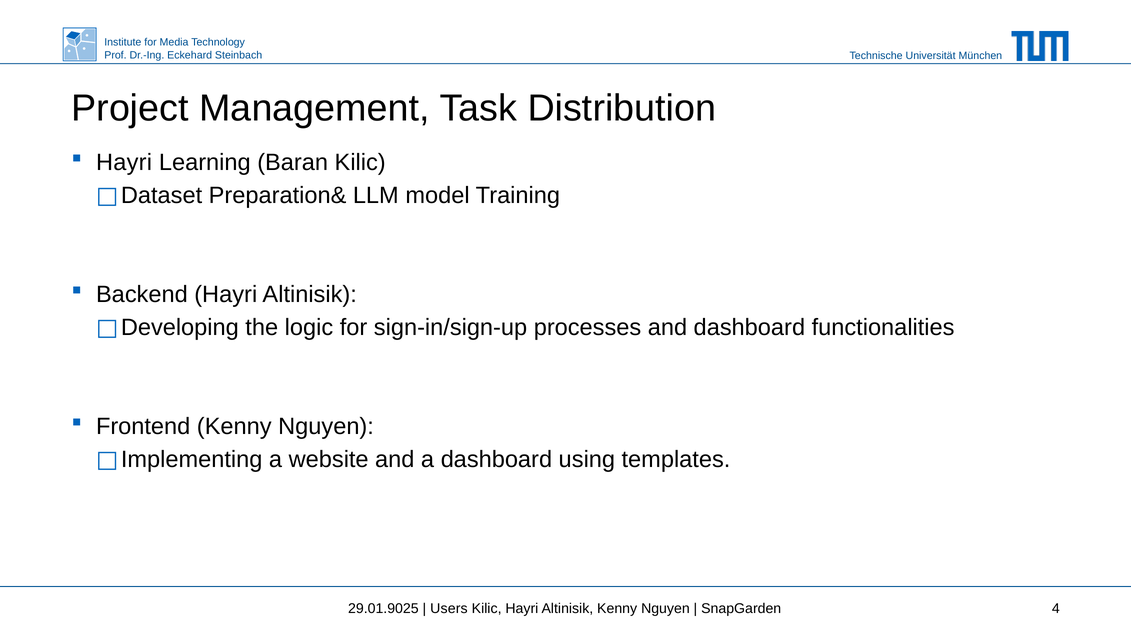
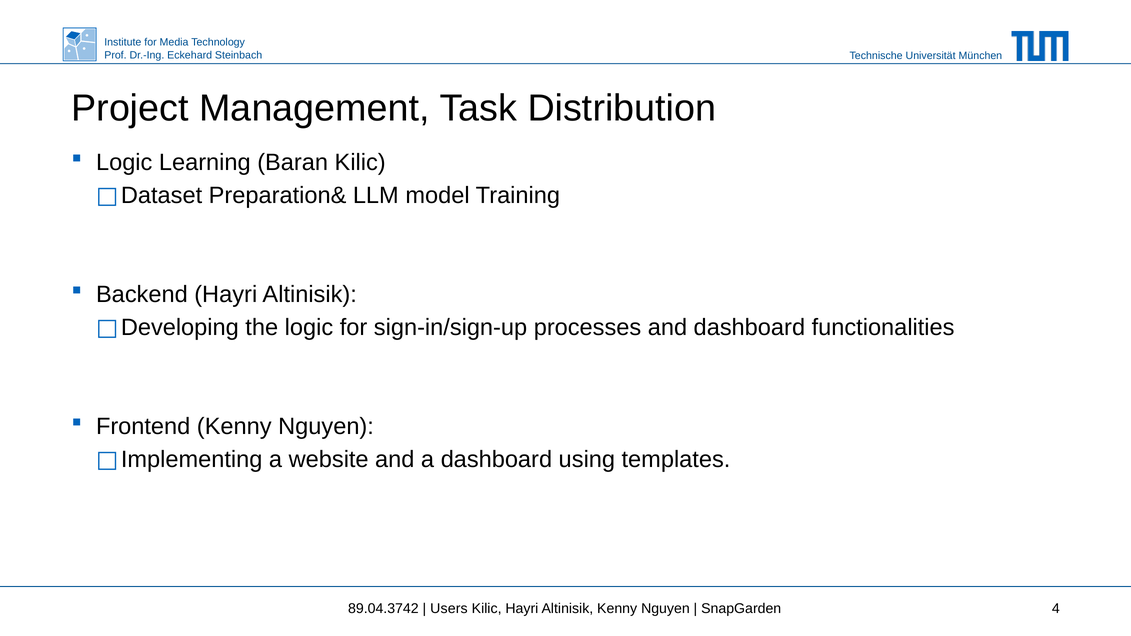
Hayri: Hayri -> Logic (124, 163)
29.01.9025: 29.01.9025 -> 89.04.3742 (383, 609)
